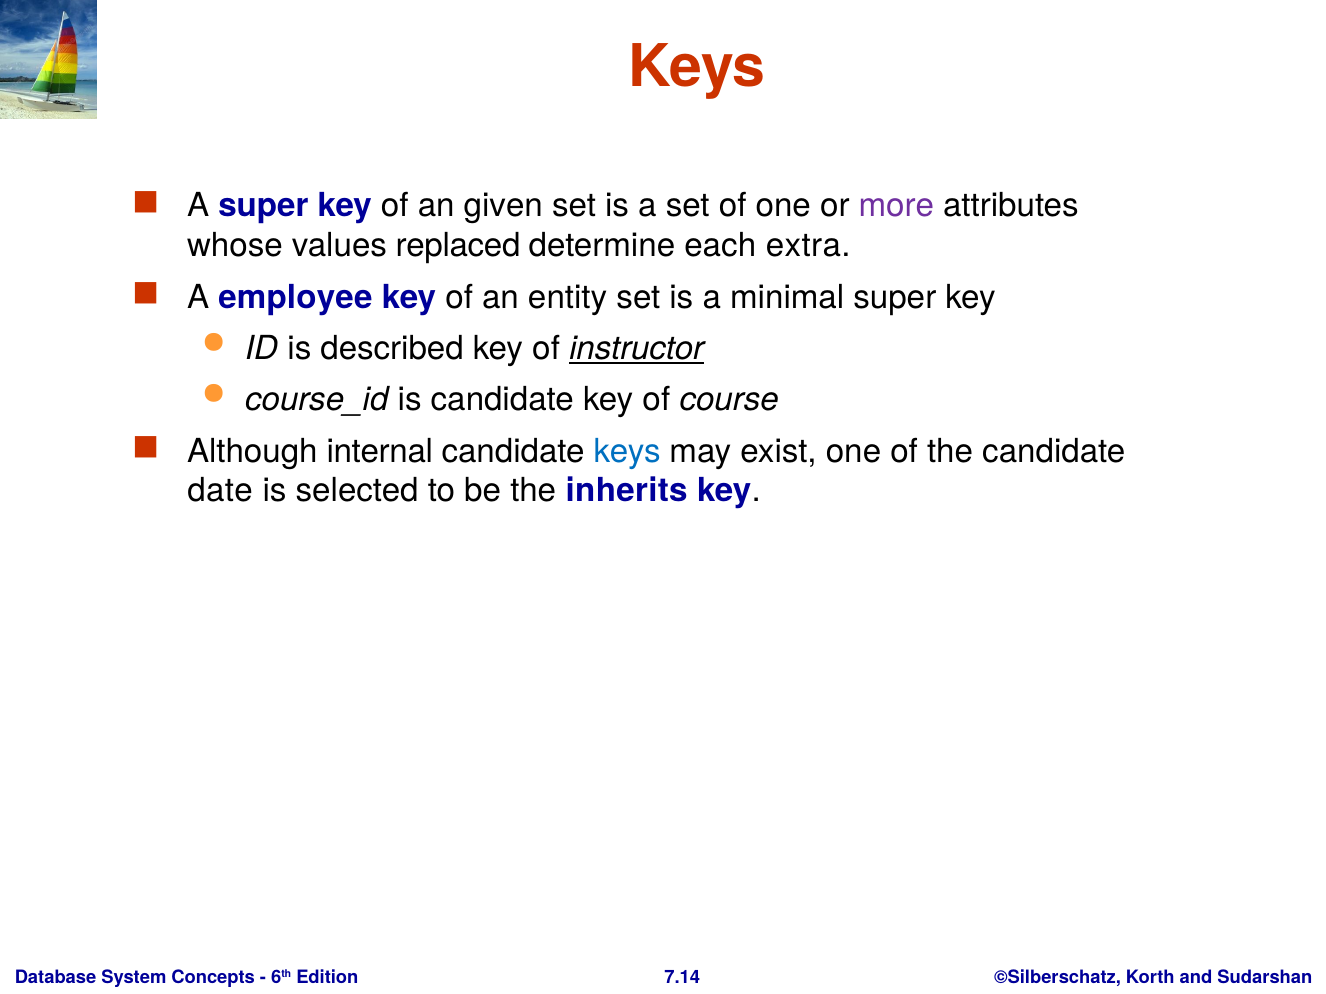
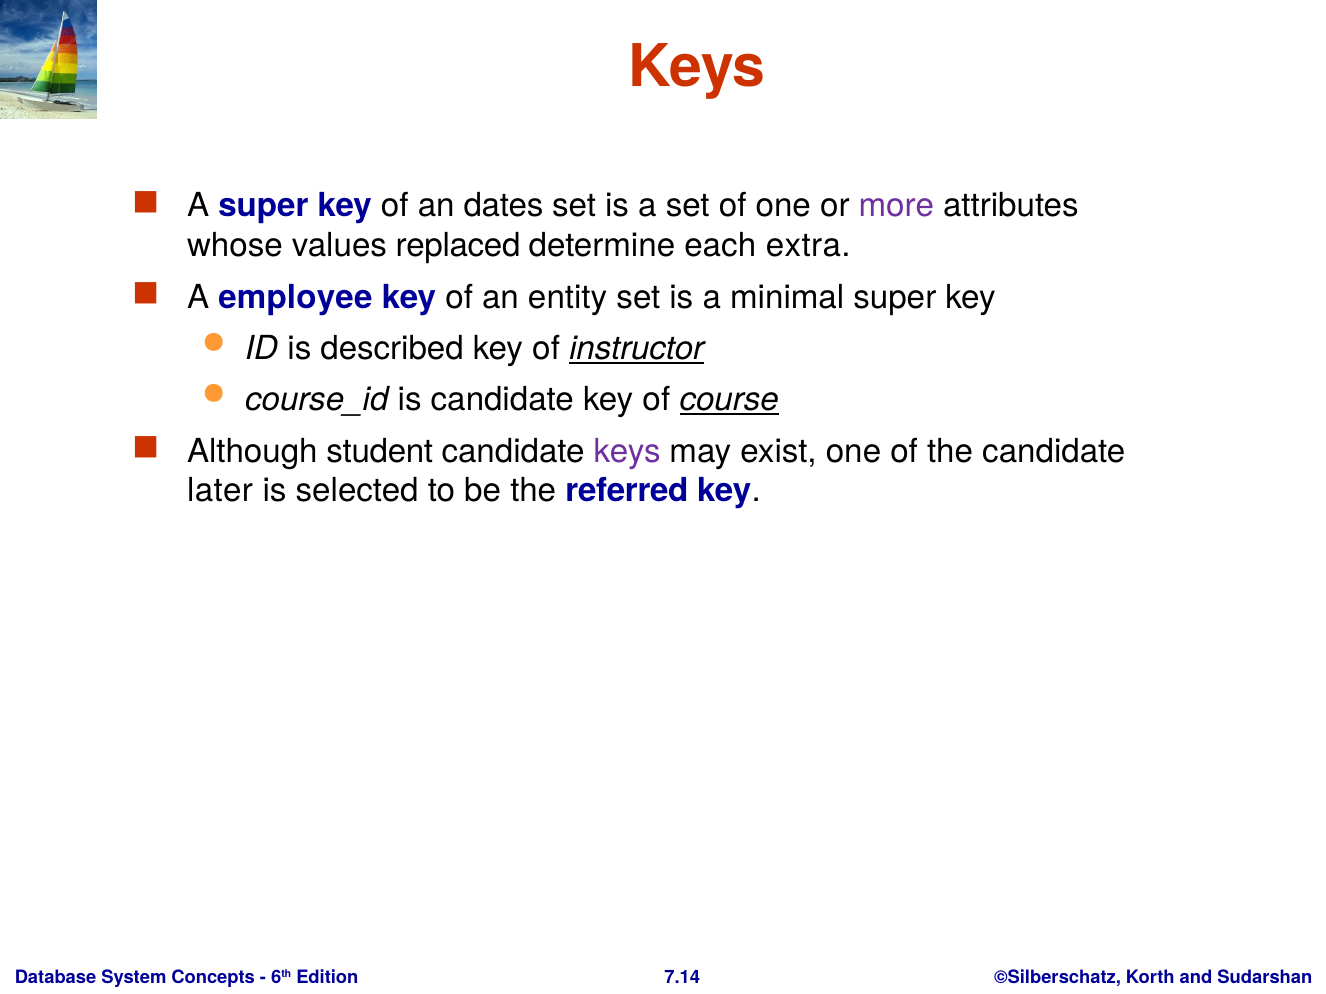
given: given -> dates (503, 206)
course underline: none -> present (729, 400)
internal: internal -> student (380, 451)
keys colour: blue -> purple (627, 451)
date: date -> later (220, 491)
inherits: inherits -> referred (627, 491)
